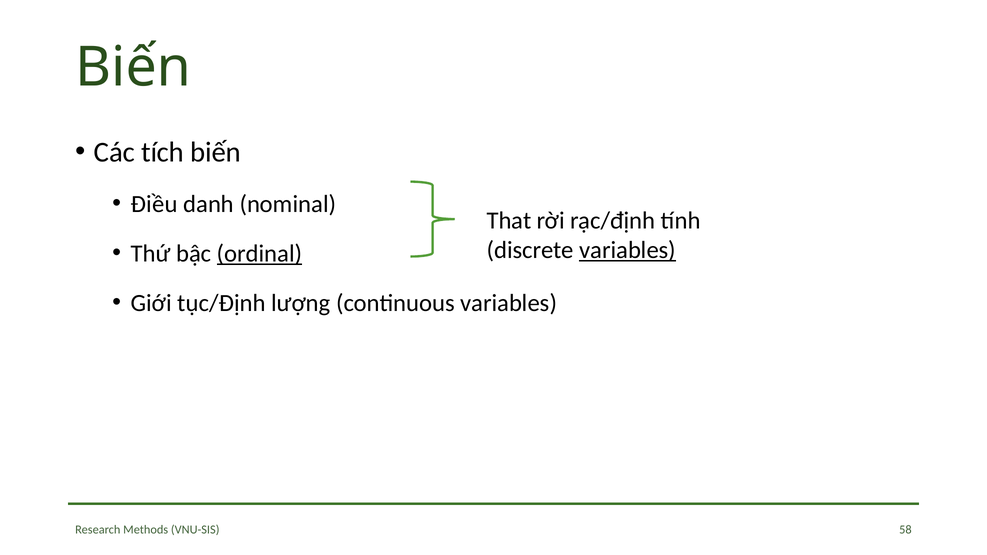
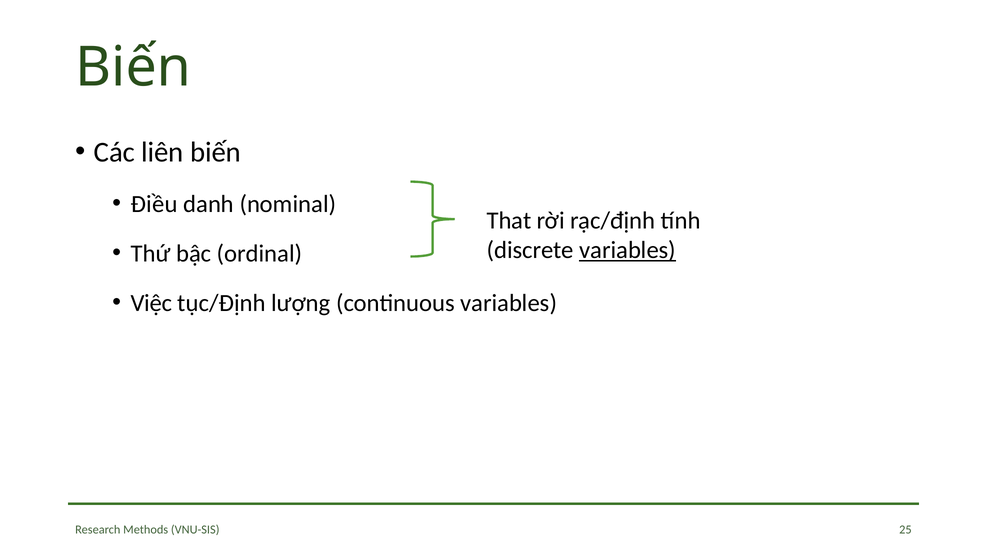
tích: tích -> liên (163, 153)
ordinal underline: present -> none (259, 254)
Giới: Giới -> Việc (151, 303)
58: 58 -> 25 (905, 530)
